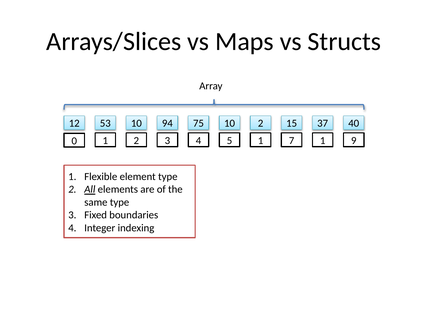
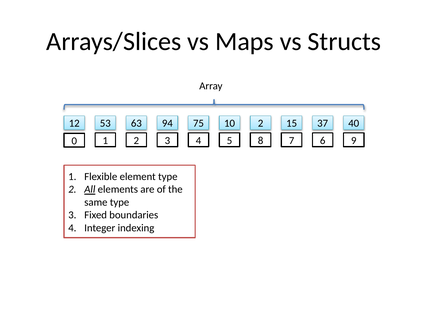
53 10: 10 -> 63 (136, 123)
5 1: 1 -> 8 (261, 141)
7 1: 1 -> 6 (323, 141)
